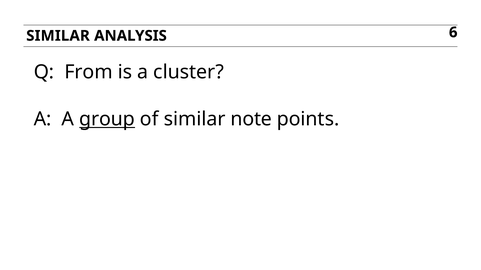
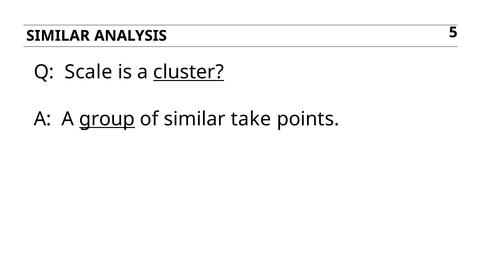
6: 6 -> 5 (453, 32)
From: From -> Scale (88, 72)
cluster underline: none -> present (189, 72)
note: note -> take (251, 119)
